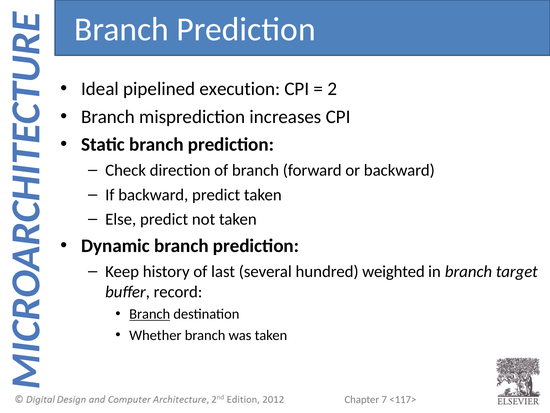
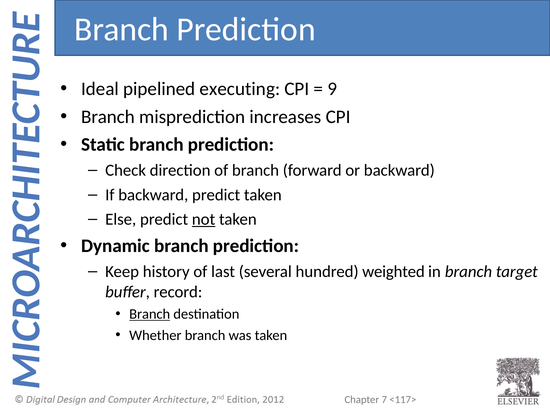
execution: execution -> executing (240, 89)
2: 2 -> 9 (332, 89)
not underline: none -> present (204, 219)
